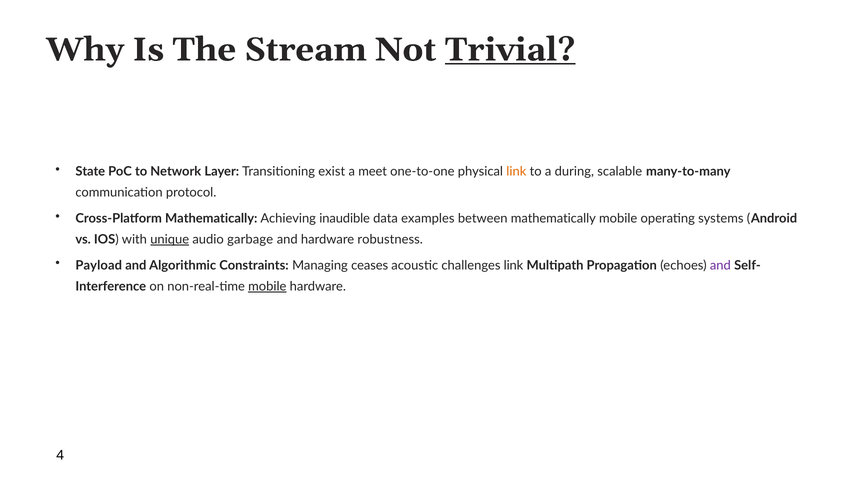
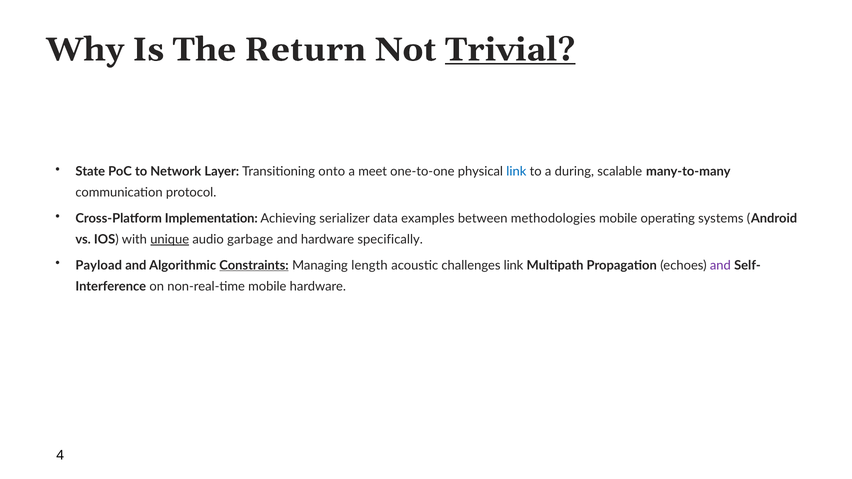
Stream: Stream -> Return (305, 50)
exist: exist -> onto (332, 172)
link colour: orange -> blue (516, 172)
Cross-Platform Mathematically: Mathematically -> Implementation (211, 219)
inaudible: inaudible -> serializer (345, 219)
between mathematically: mathematically -> methodologies (553, 219)
robustness: robustness -> specifically (390, 240)
Constraints underline: none -> present (254, 265)
ceases: ceases -> length (370, 265)
mobile underline: present -> none (267, 287)
